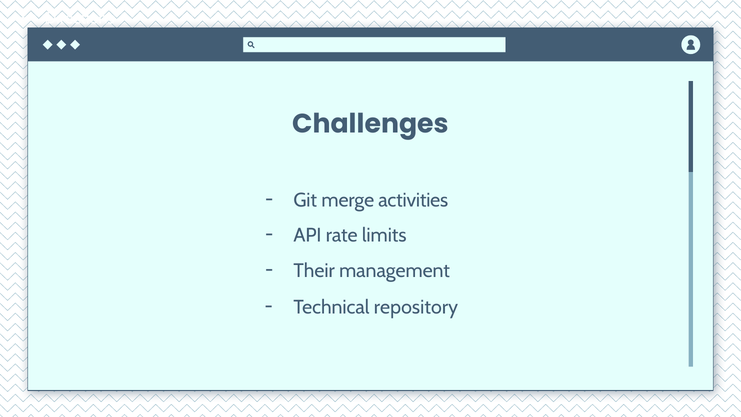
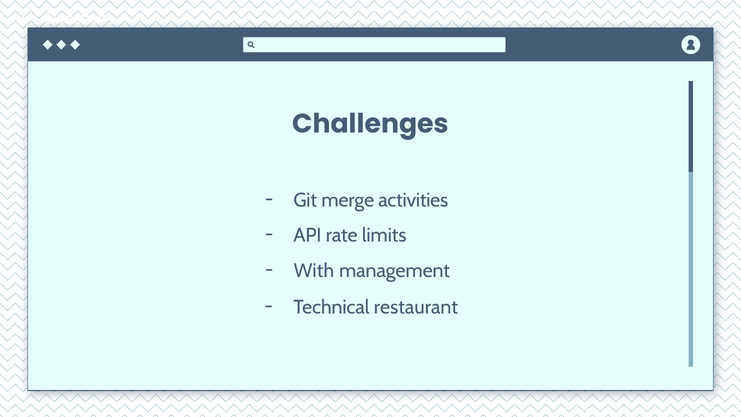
Their: Their -> With (314, 270)
repository: repository -> restaurant (416, 307)
